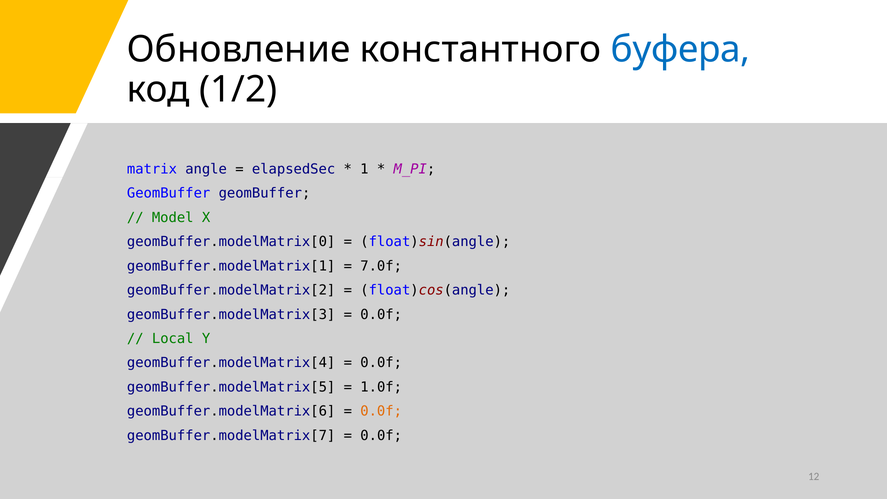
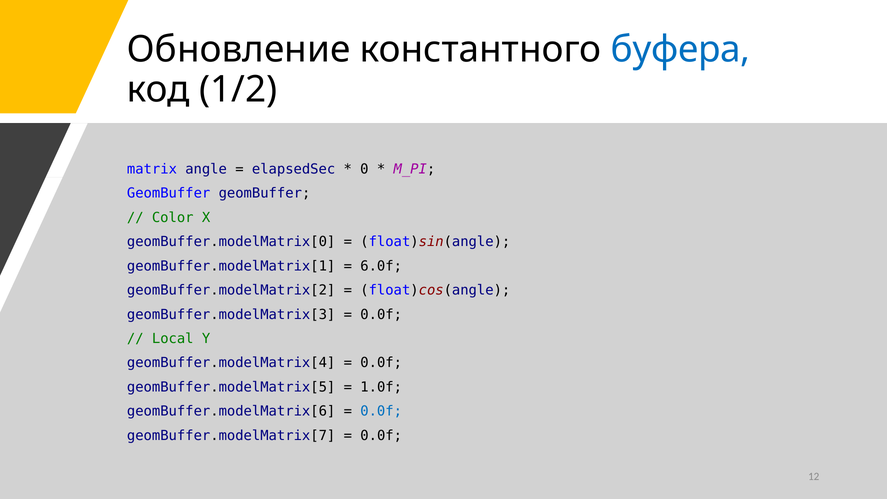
1: 1 -> 0 (364, 169)
Model: Model -> Color (173, 217)
7.0f: 7.0f -> 6.0f (381, 266)
0.0f colour: orange -> blue (381, 411)
